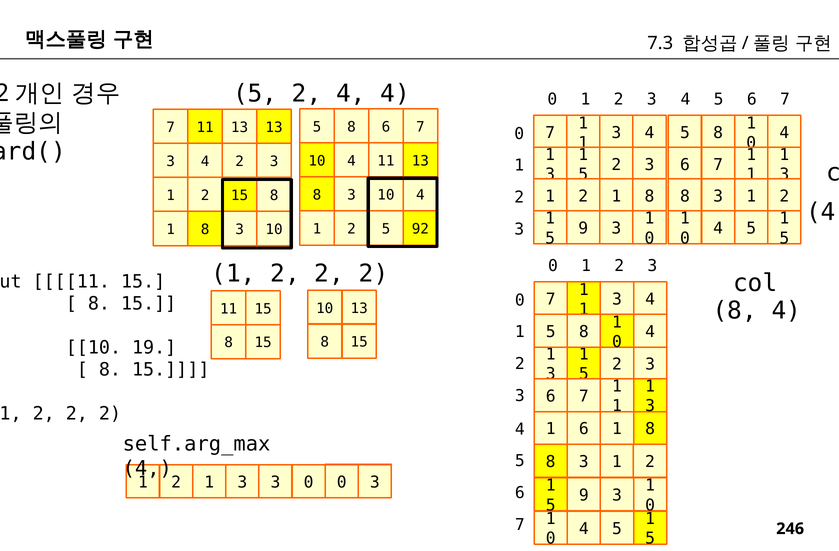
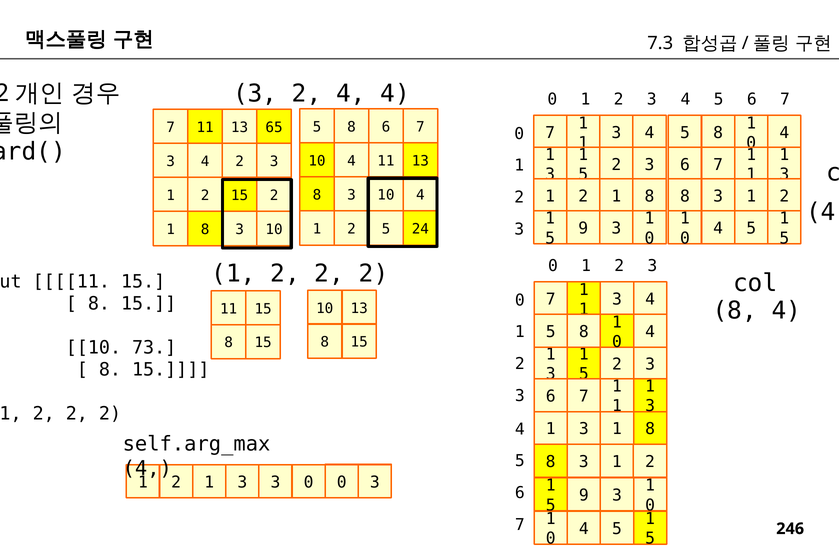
5: 5 -> 3 (255, 93)
13 13: 13 -> 65 (274, 128)
2 15 8: 8 -> 2 (274, 196)
92: 92 -> 24 (420, 229)
19: 19 -> 73 (154, 348)
6: 6 -> 3 (584, 429)
